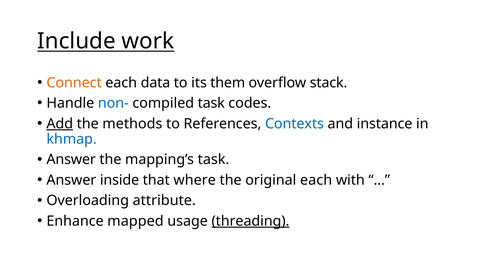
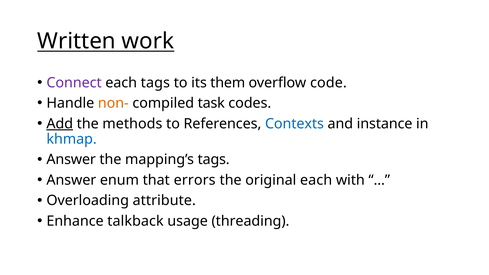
Include: Include -> Written (77, 41)
Connect colour: orange -> purple (74, 83)
each data: data -> tags (155, 83)
stack: stack -> code (328, 83)
non- colour: blue -> orange (113, 103)
mapping’s task: task -> tags (214, 160)
inside: inside -> enum (119, 180)
where: where -> errors (195, 180)
mapped: mapped -> talkback (135, 221)
threading underline: present -> none (250, 221)
